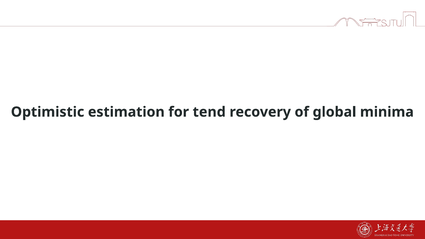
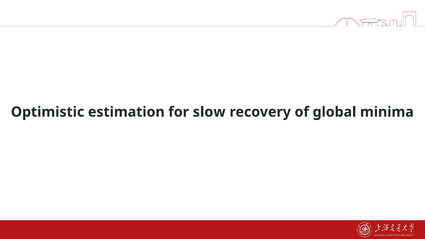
tend: tend -> slow (209, 112)
